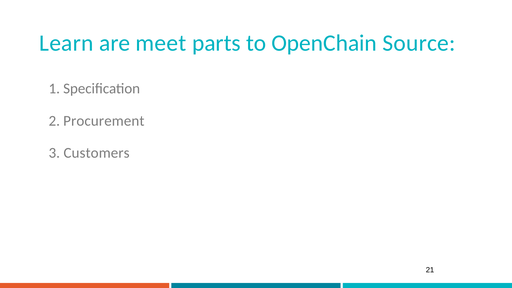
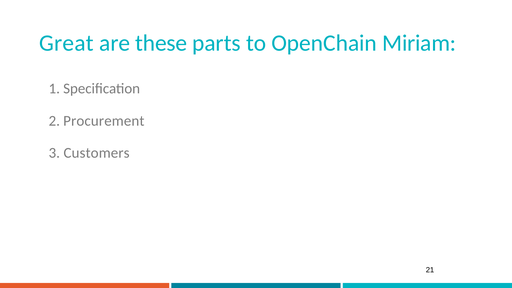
Learn: Learn -> Great (66, 43)
meet: meet -> these (161, 43)
Source: Source -> Miriam (419, 43)
